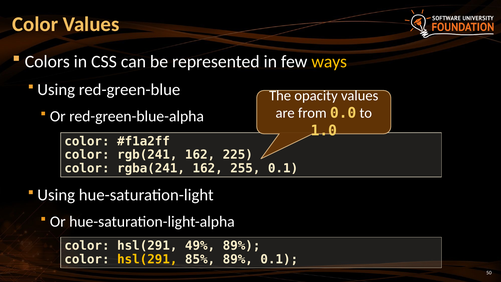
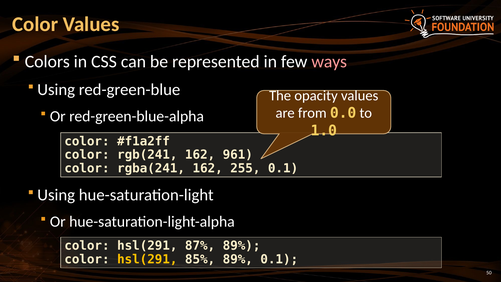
ways colour: yellow -> pink (329, 62)
225: 225 -> 961 (238, 155)
49%: 49% -> 87% (200, 246)
